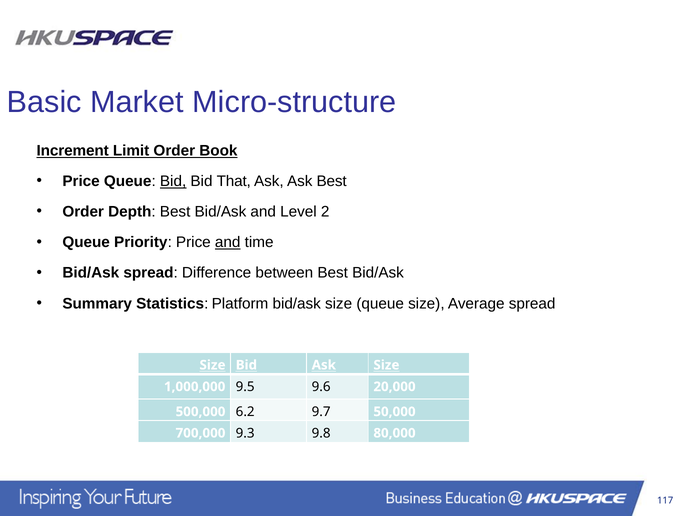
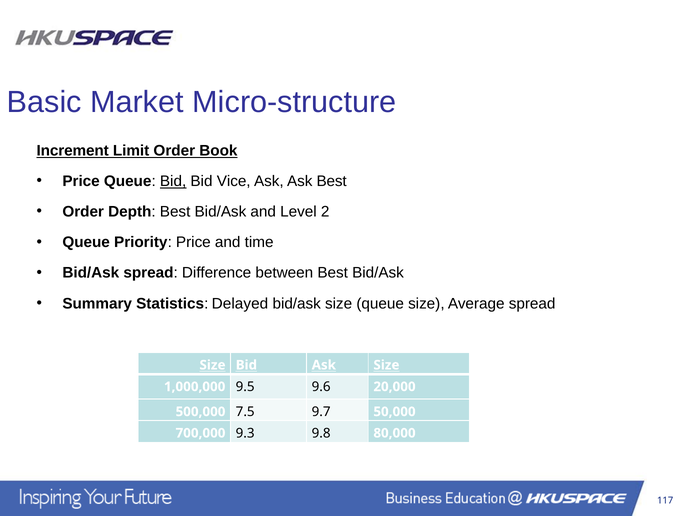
That: That -> Vice (234, 182)
and underline: present -> none (228, 243)
Platform: Platform -> Delayed (240, 304)
6.2: 6.2 -> 7.5 (245, 412)
